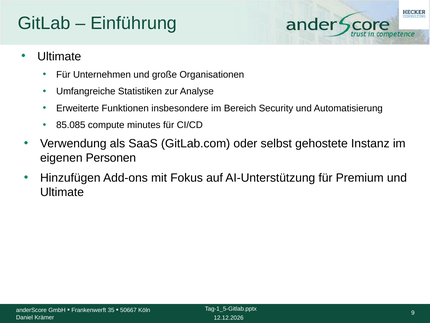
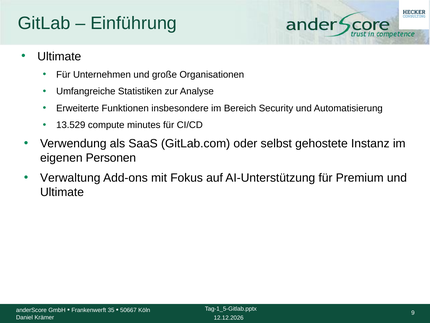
85.085: 85.085 -> 13.529 (71, 125)
Hinzufügen: Hinzufügen -> Verwaltung (70, 177)
